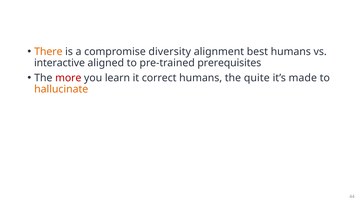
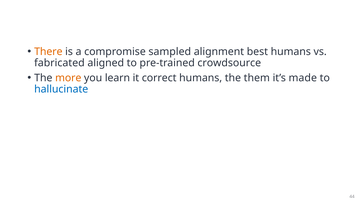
diversity: diversity -> sampled (170, 52)
interactive: interactive -> fabricated (59, 63)
prerequisites: prerequisites -> crowdsource (229, 63)
more colour: red -> orange (68, 78)
quite: quite -> them (257, 78)
hallucinate colour: orange -> blue (61, 89)
